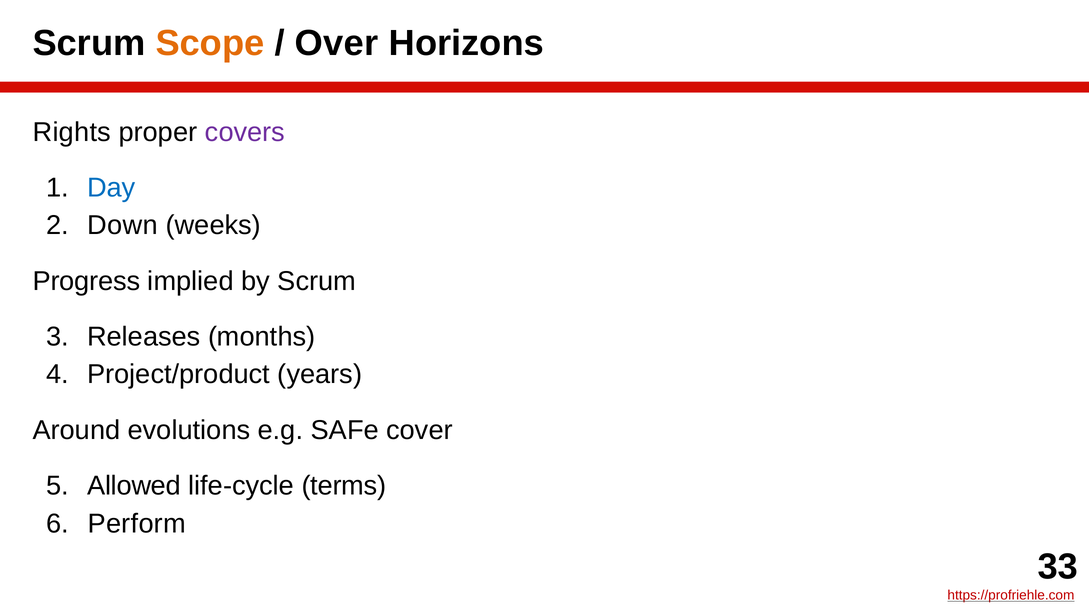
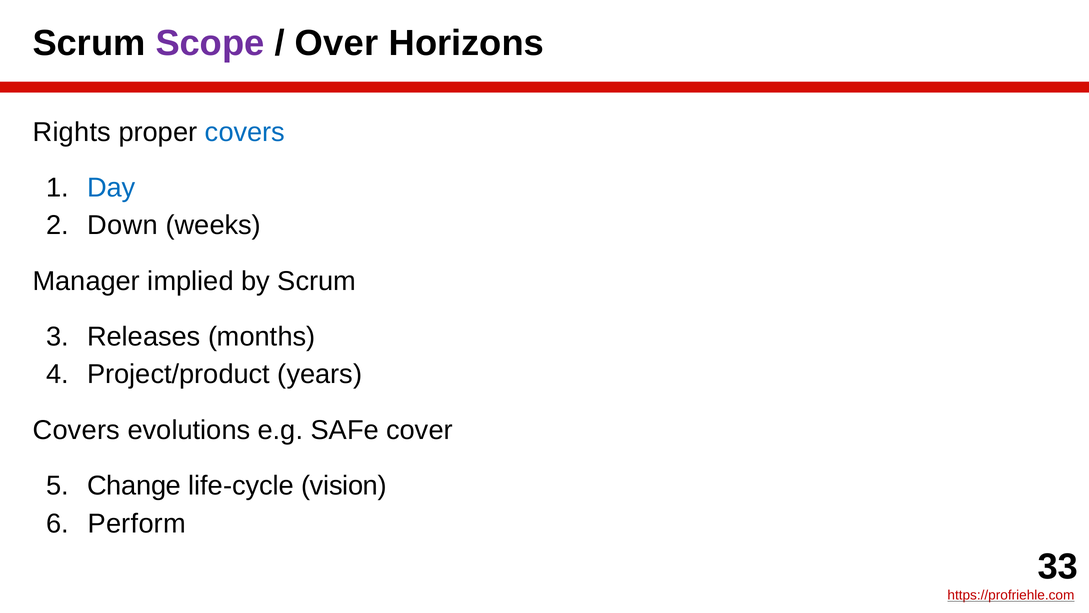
Scope colour: orange -> purple (210, 43)
covers colour: purple -> blue (245, 132)
Progress: Progress -> Manager (86, 281)
Around: Around -> Covers (76, 430)
Allowed: Allowed -> Change (134, 486)
terms: terms -> vision (344, 486)
